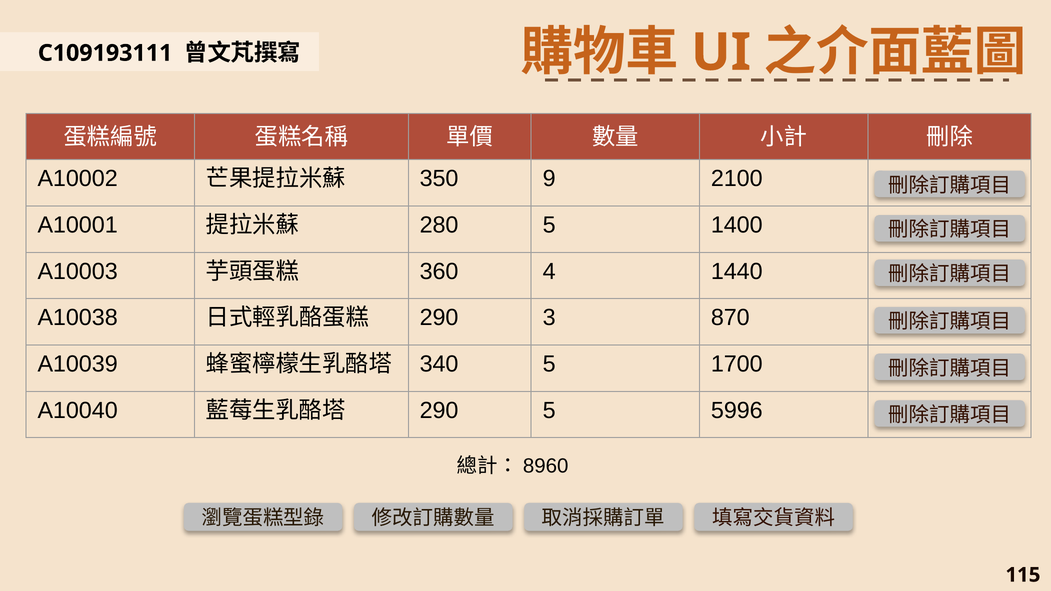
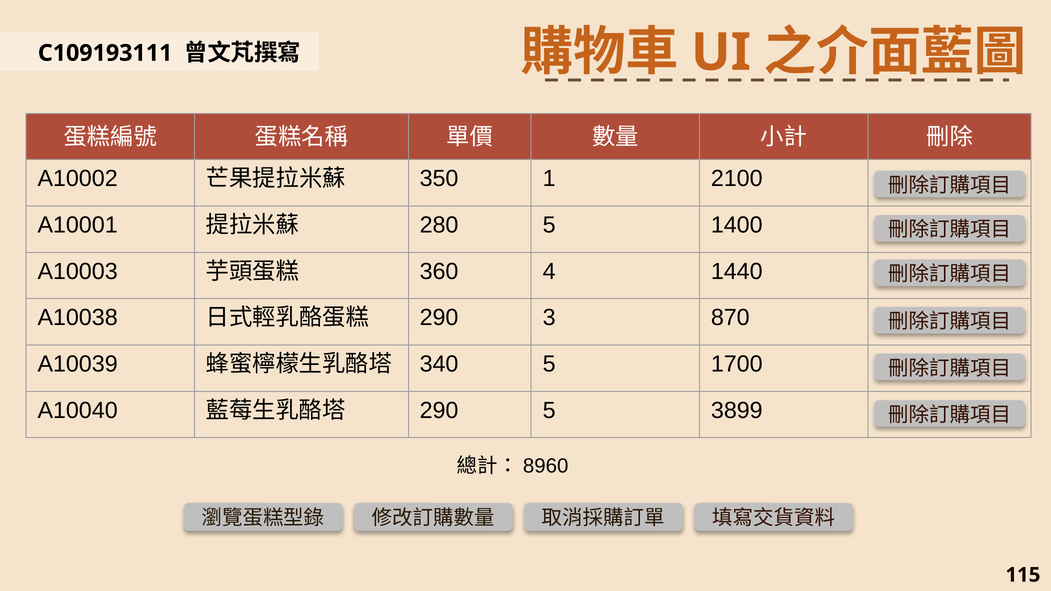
9: 9 -> 1 (549, 179)
5996: 5996 -> 3899 (737, 411)
